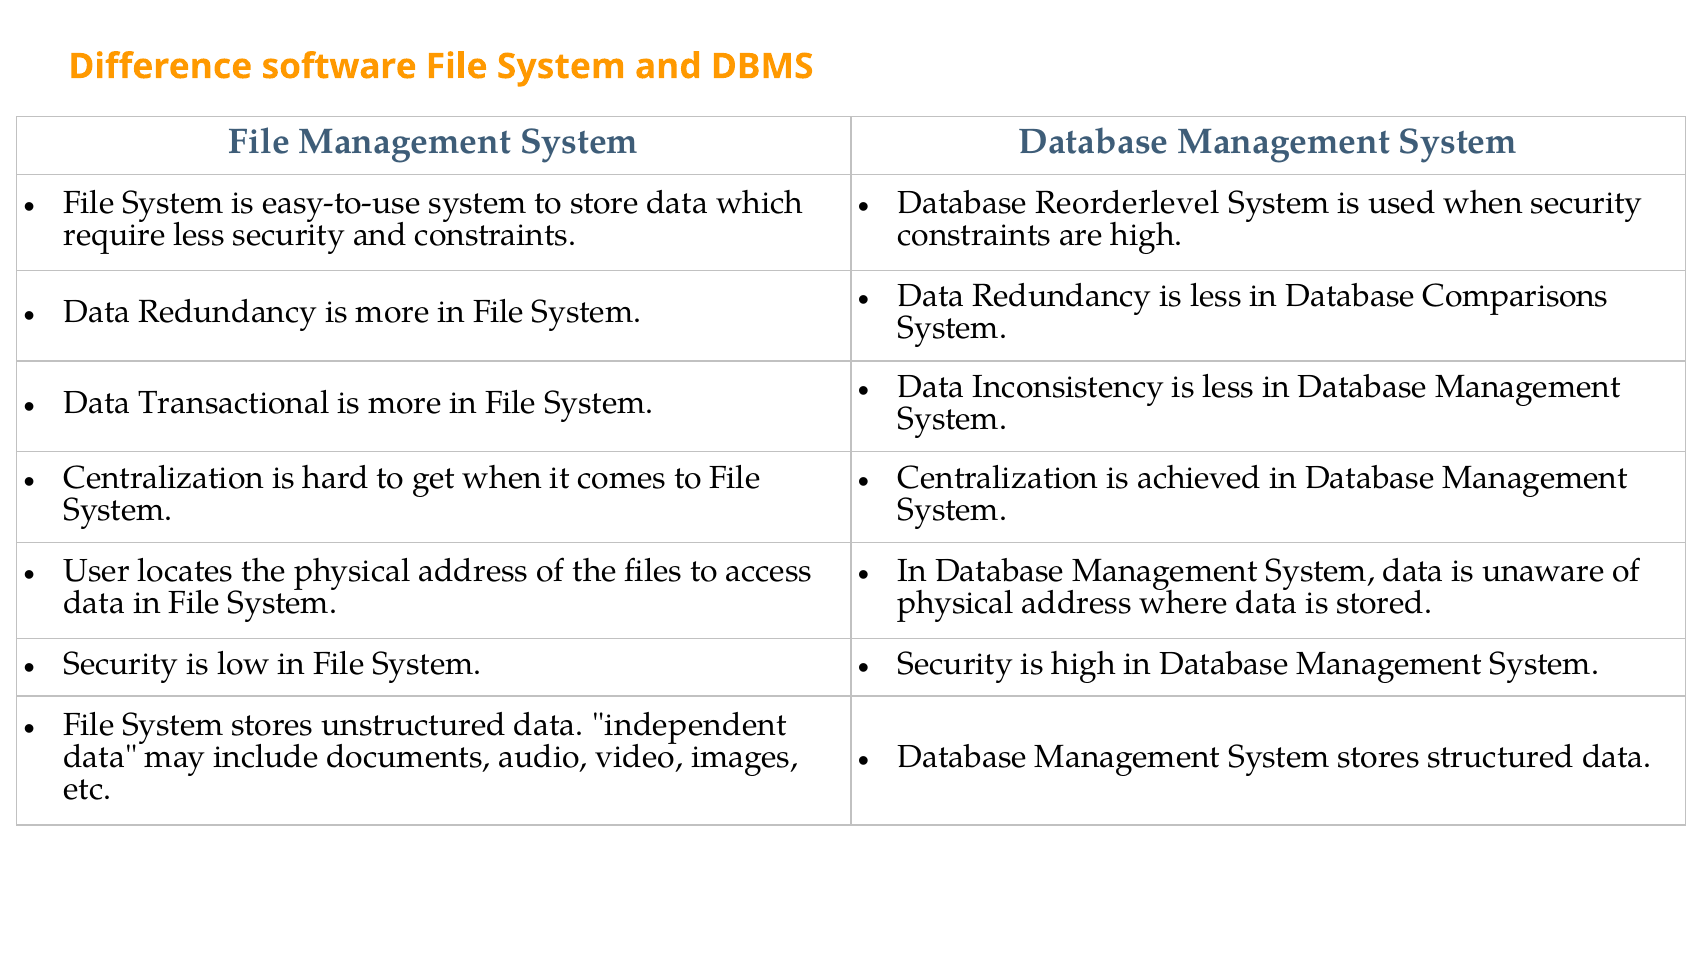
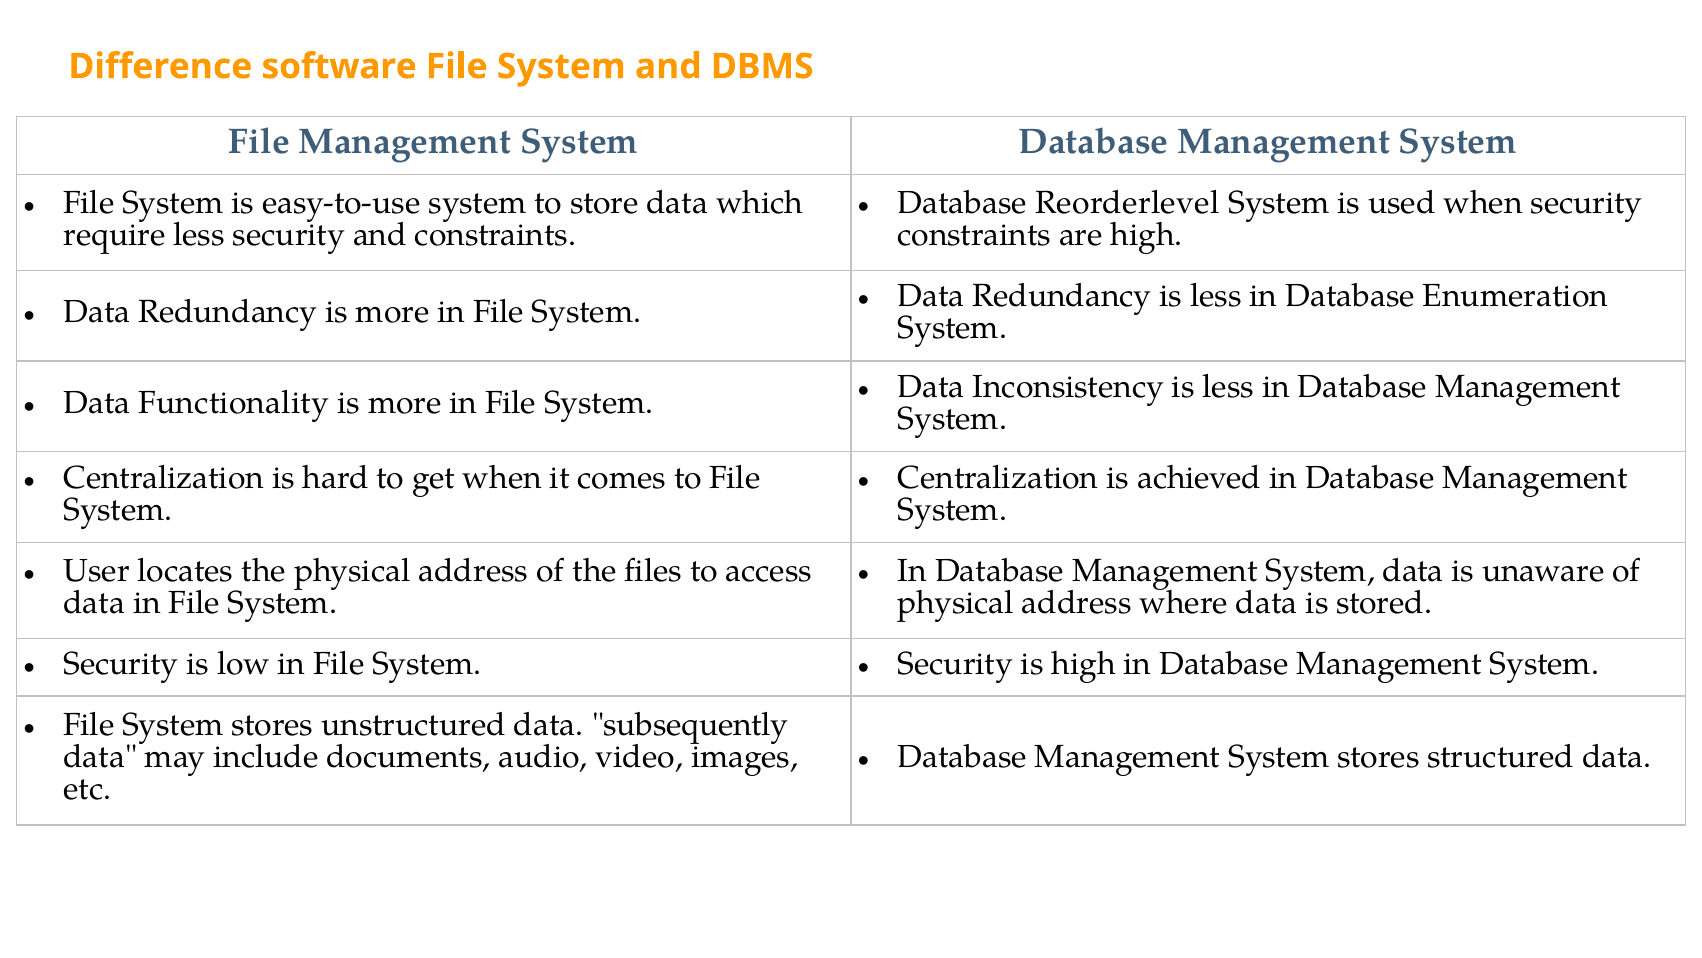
Comparisons: Comparisons -> Enumeration (1515, 296)
Transactional: Transactional -> Functionality (234, 403)
independent: independent -> subsequently (690, 724)
